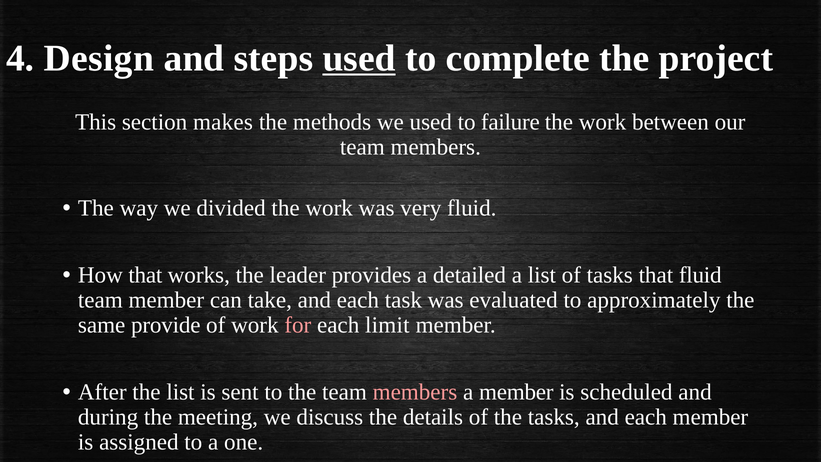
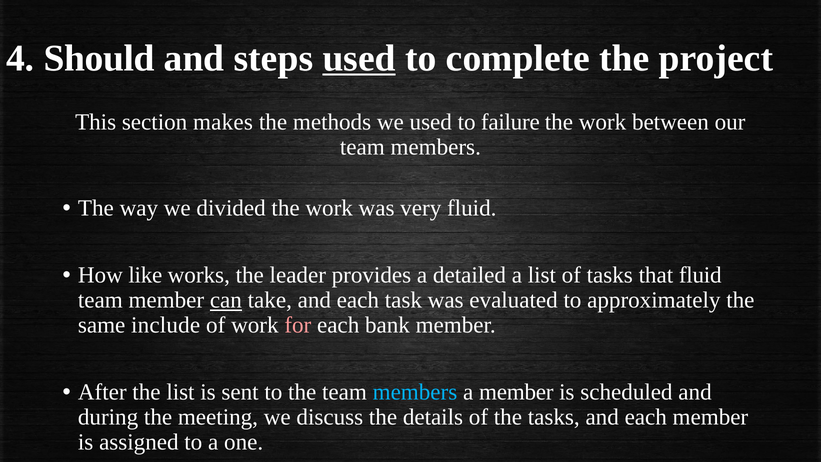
Design: Design -> Should (99, 58)
How that: that -> like (145, 275)
can underline: none -> present (226, 300)
provide: provide -> include (166, 325)
limit: limit -> bank (387, 325)
members colour: pink -> light blue (415, 392)
